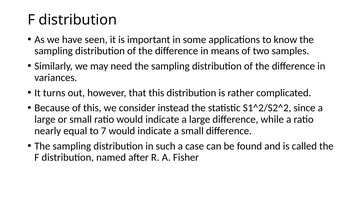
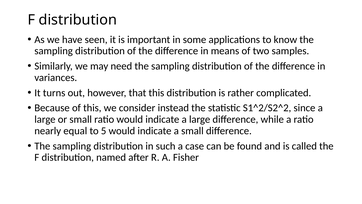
7: 7 -> 5 (104, 131)
